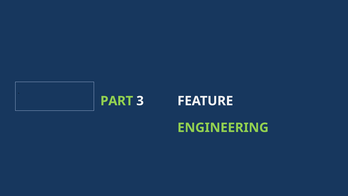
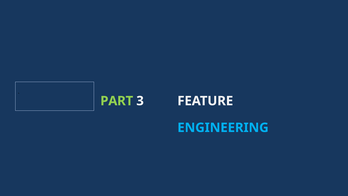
ENGINEERING colour: light green -> light blue (223, 128)
